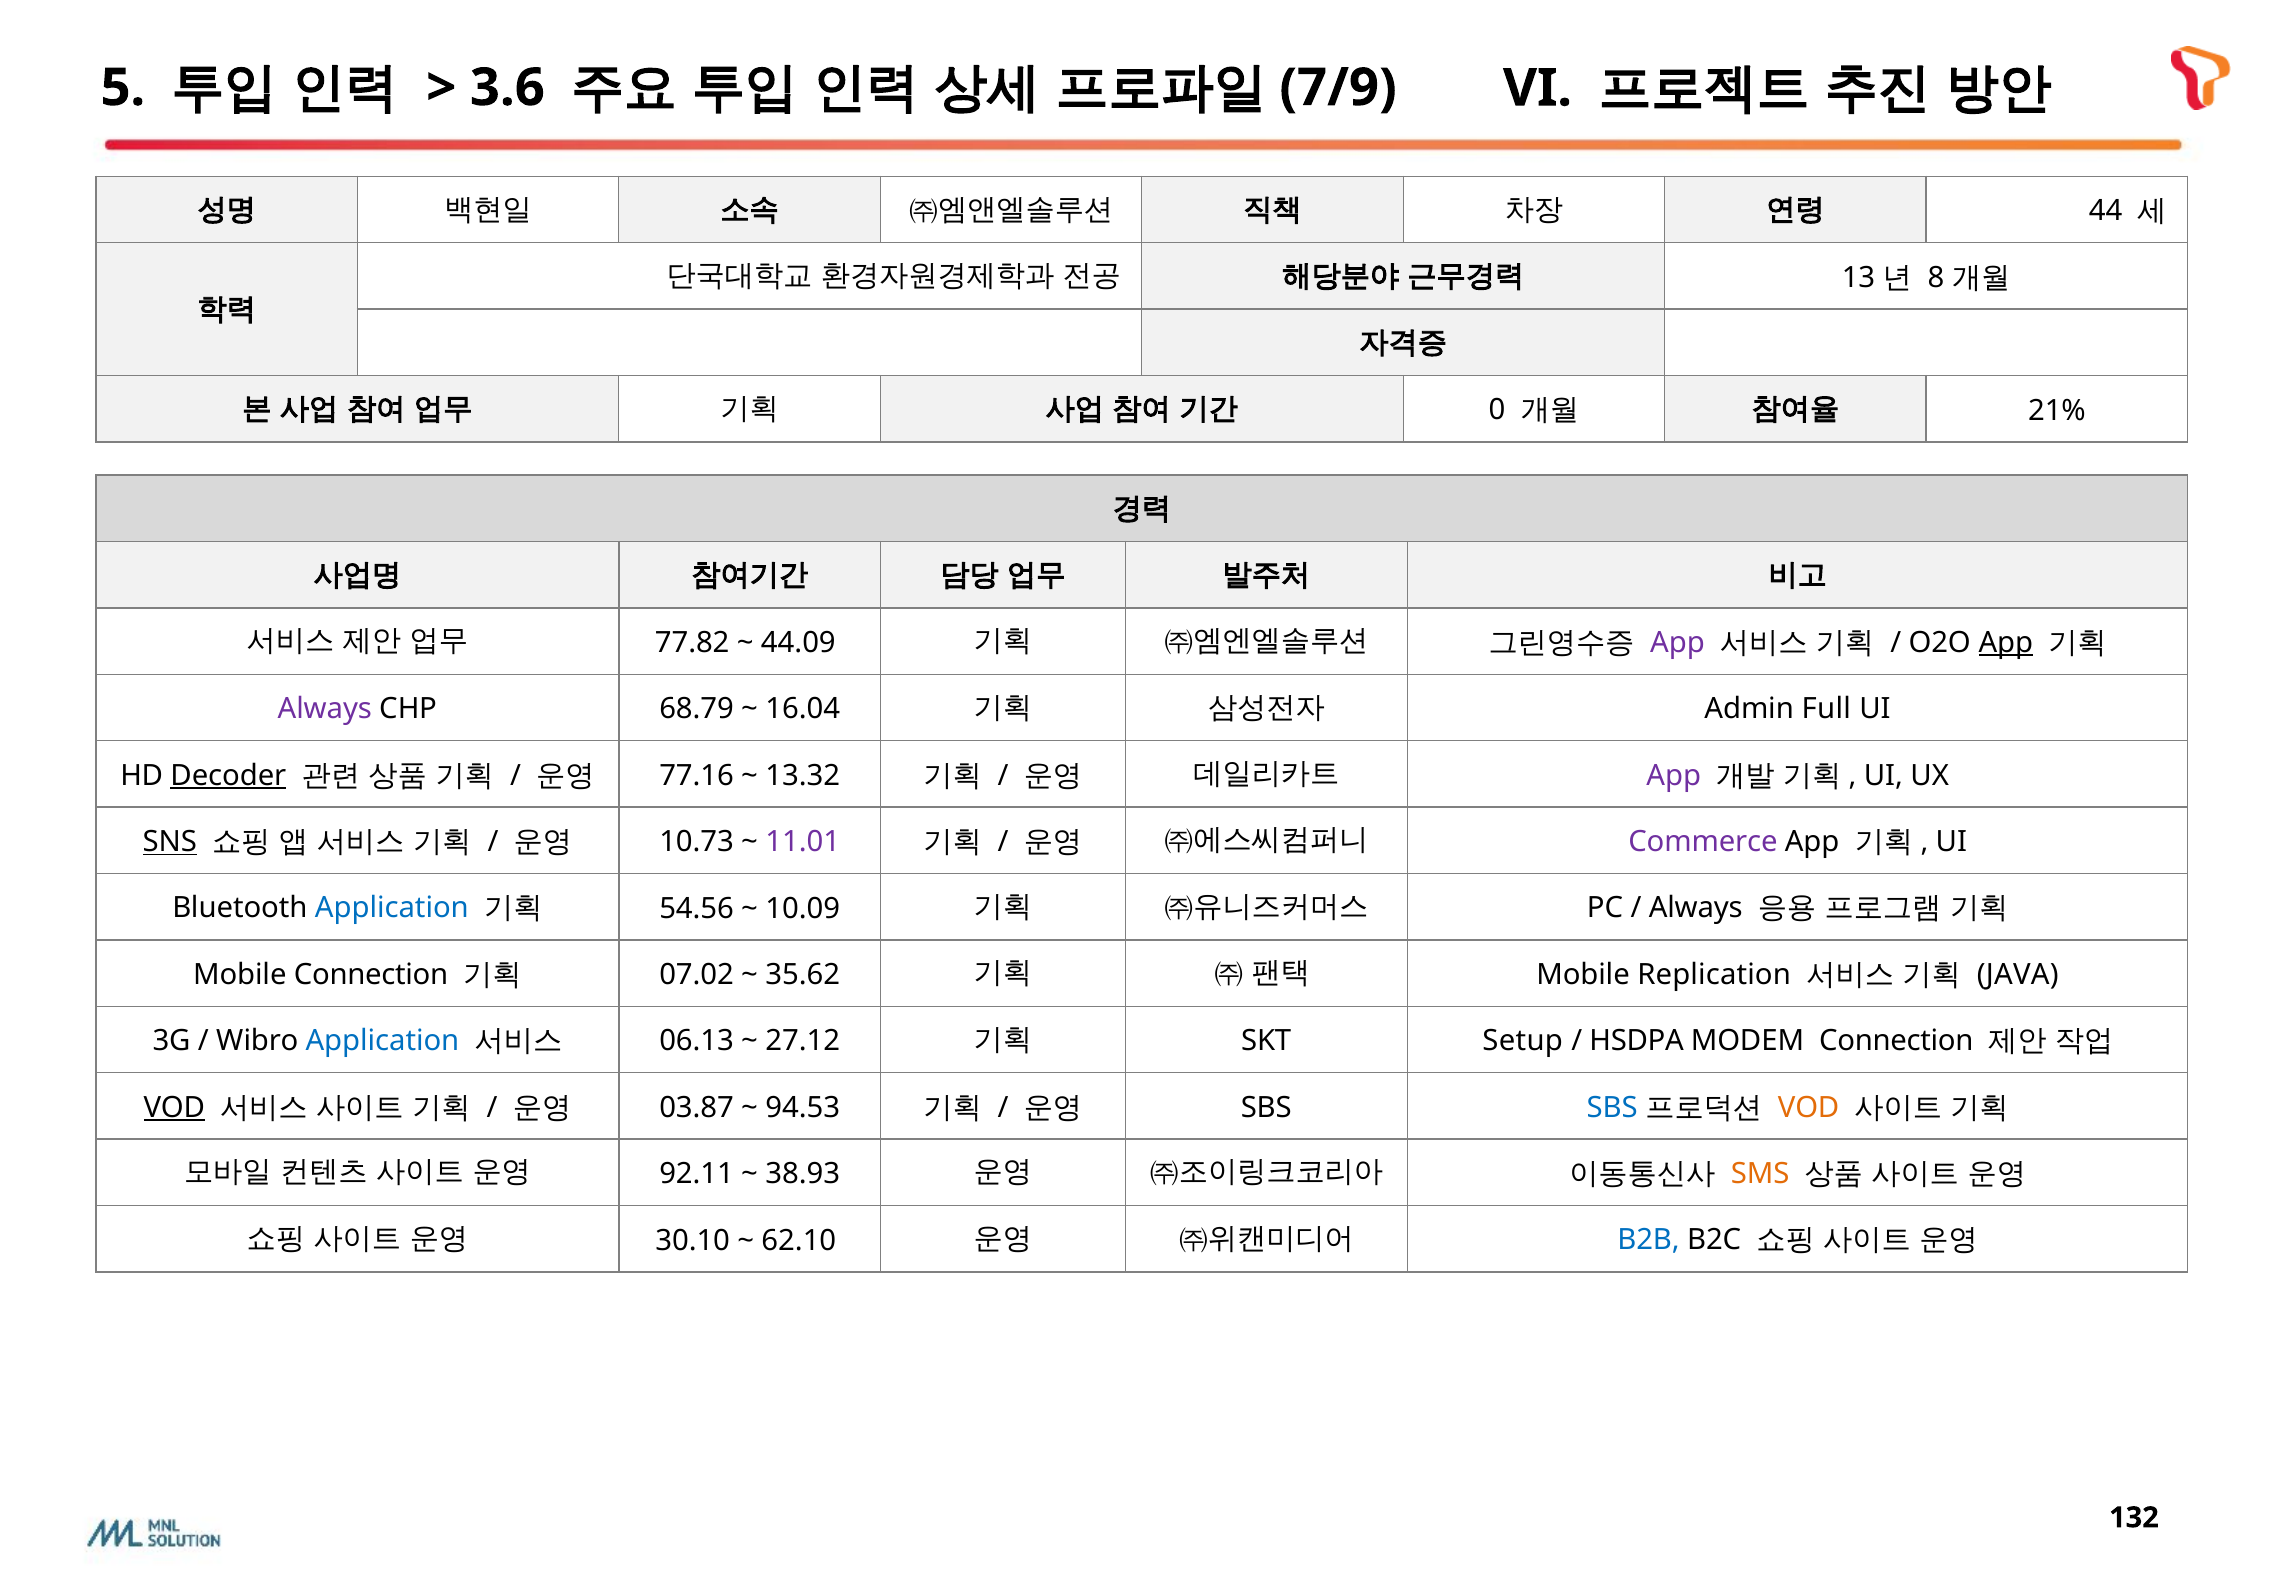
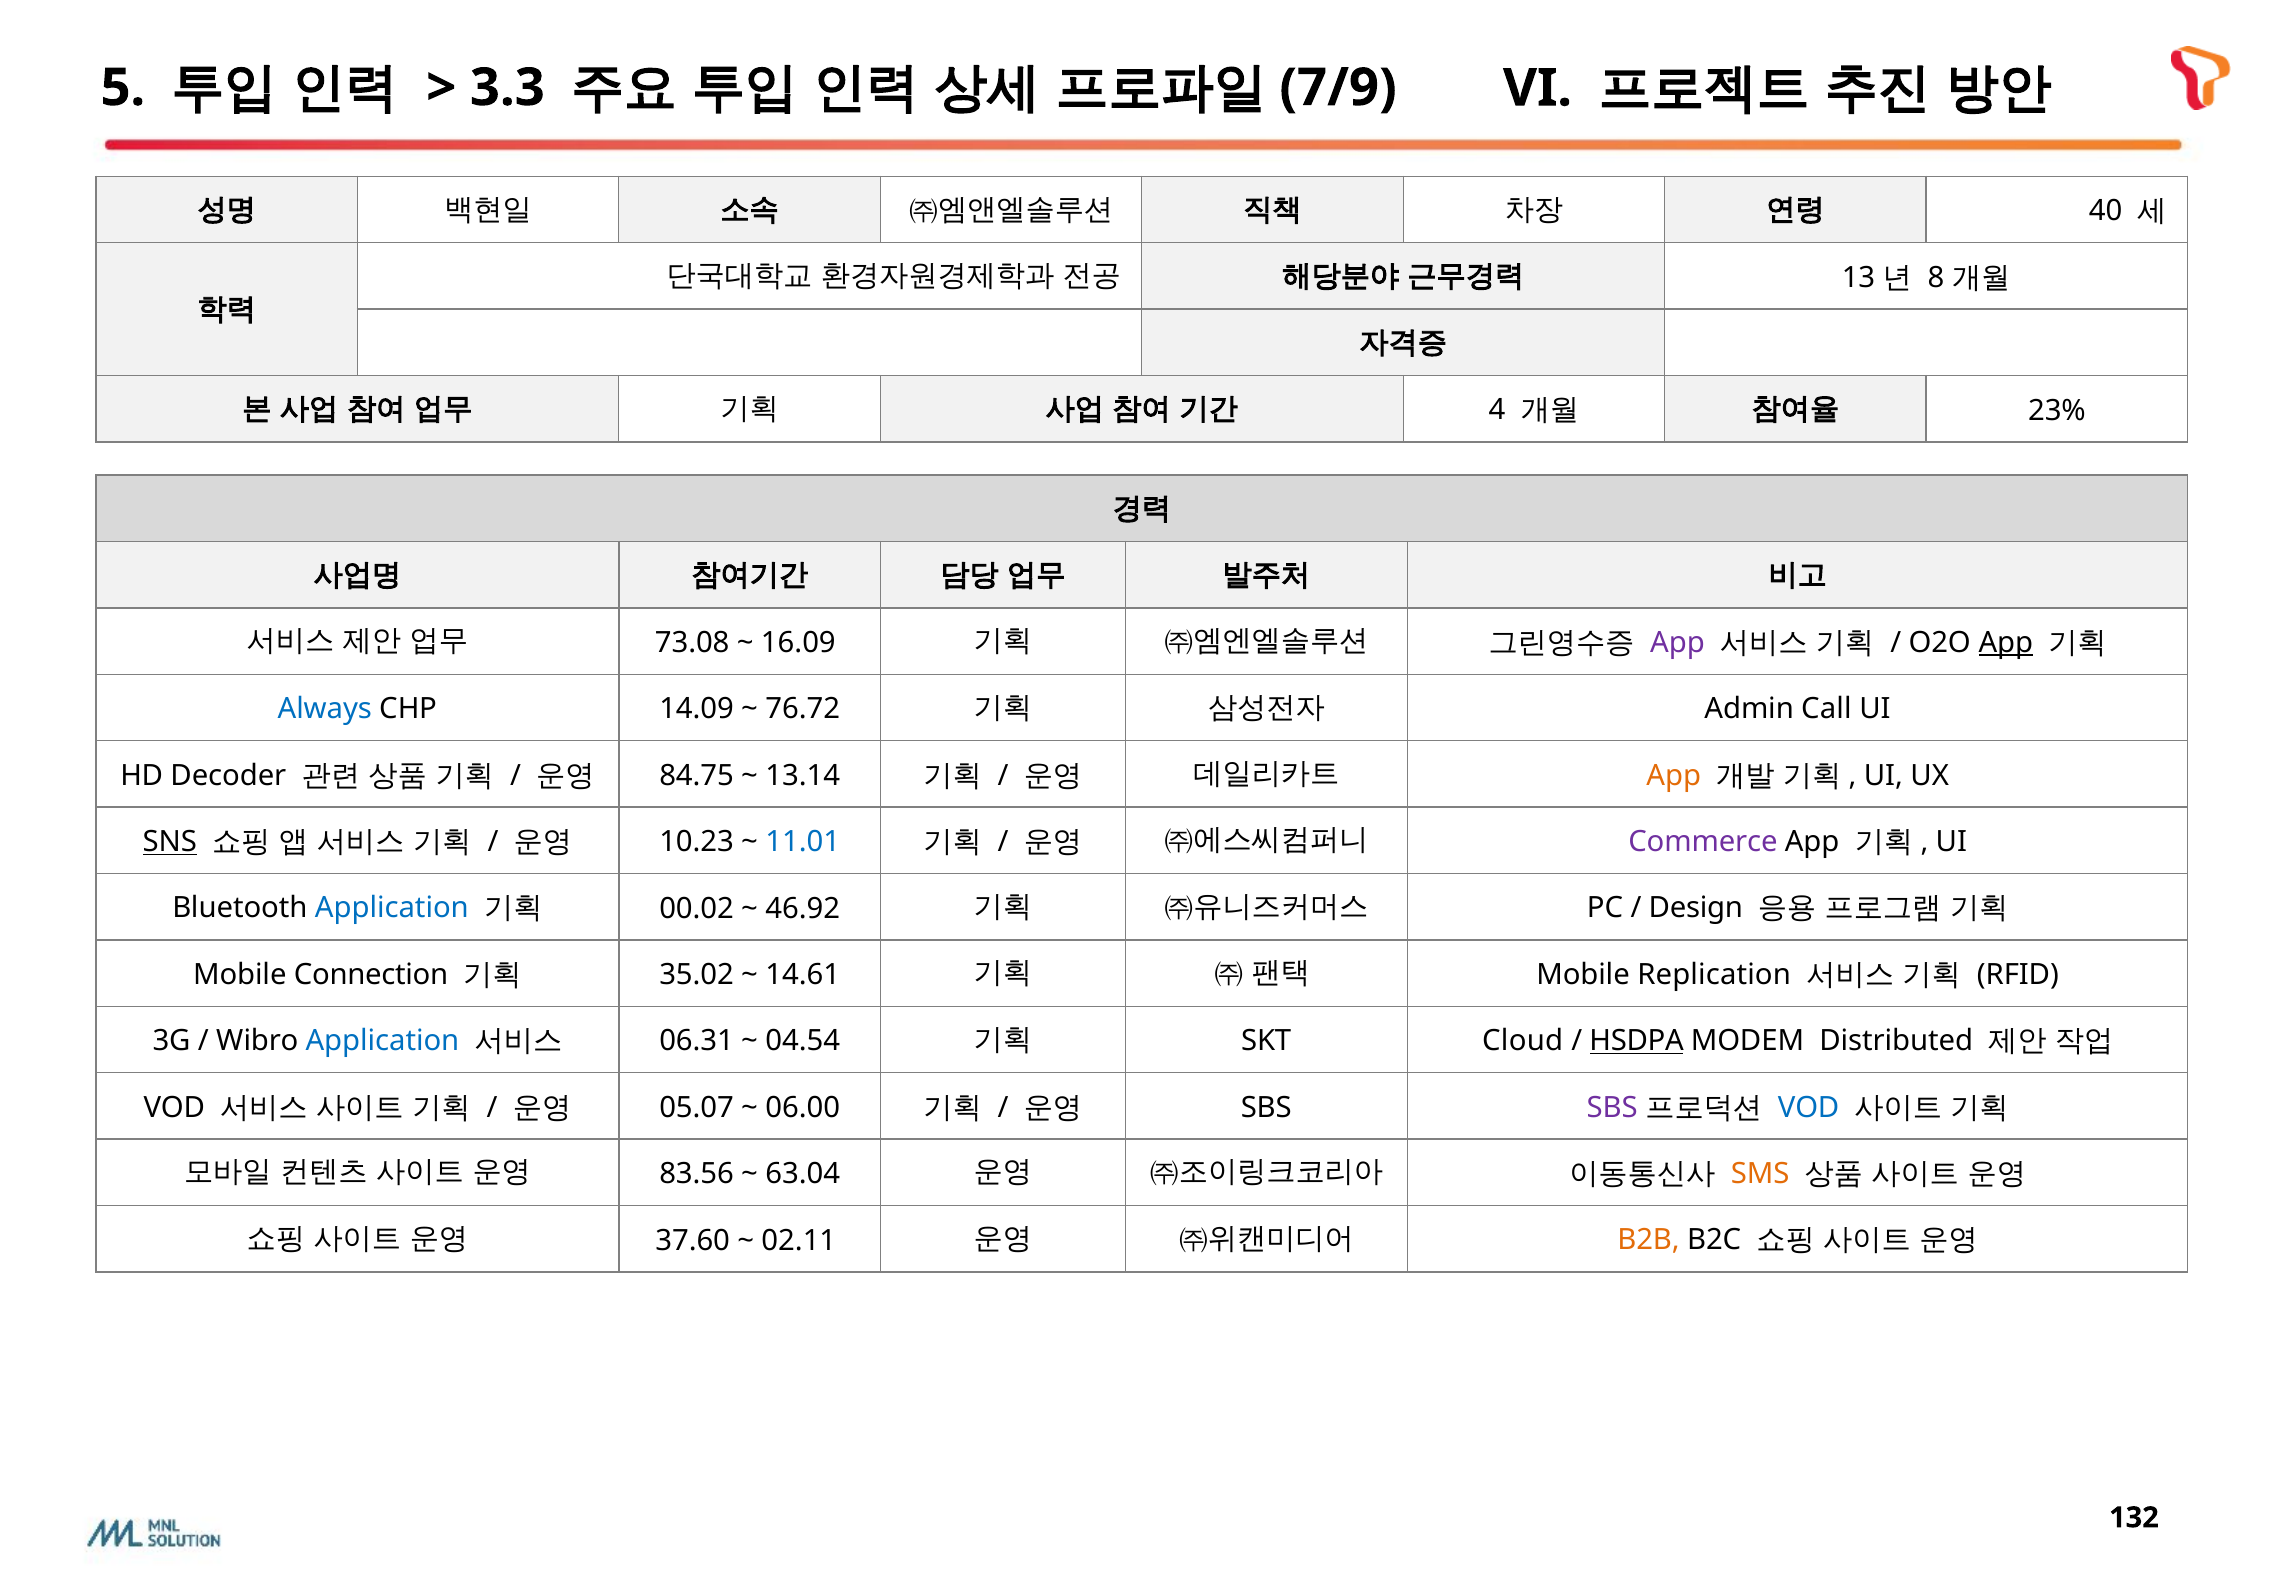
3.6: 3.6 -> 3.3 (507, 88)
44: 44 -> 40 (2106, 211)
0: 0 -> 4 (1497, 410)
21%: 21% -> 23% (2057, 410)
77.82: 77.82 -> 73.08 (692, 643)
44.09: 44.09 -> 16.09 (798, 643)
Always colour: purple -> blue (325, 709)
68.79: 68.79 -> 14.09 (697, 709)
16.04: 16.04 -> 76.72 (803, 709)
Full: Full -> Call (1826, 709)
Decoder underline: present -> none (228, 776)
77.16: 77.16 -> 84.75 (697, 776)
13.32: 13.32 -> 13.14 (803, 776)
App colour: purple -> orange (1674, 776)
10.73: 10.73 -> 10.23 (697, 842)
11.01 colour: purple -> blue (803, 842)
54.56: 54.56 -> 00.02 (697, 909)
10.09: 10.09 -> 46.92 (803, 909)
Always: Always -> Design (1696, 908)
07.02: 07.02 -> 35.02 (697, 975)
35.62: 35.62 -> 14.61 (803, 975)
JAVA: JAVA -> RFID (2018, 975)
06.13: 06.13 -> 06.31 (697, 1041)
27.12: 27.12 -> 04.54 (803, 1041)
Setup: Setup -> Cloud (1523, 1041)
HSDPA underline: none -> present (1637, 1041)
MODEM Connection: Connection -> Distributed (1896, 1041)
VOD underline: present -> none (174, 1108)
03.87: 03.87 -> 05.07 (697, 1108)
94.53: 94.53 -> 06.00 (803, 1108)
SBS colour: blue -> purple (1612, 1108)
VOD colour: orange -> blue (1809, 1108)
92.11: 92.11 -> 83.56 (697, 1174)
38.93: 38.93 -> 63.04 (803, 1174)
30.10: 30.10 -> 37.60 (693, 1241)
62.10: 62.10 -> 02.11 (799, 1241)
B2B colour: blue -> orange (1649, 1240)
